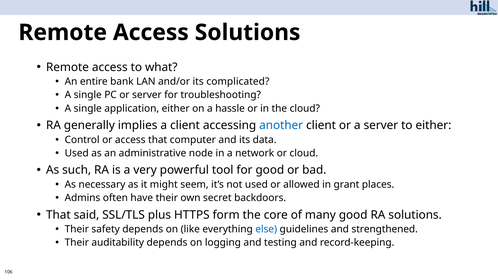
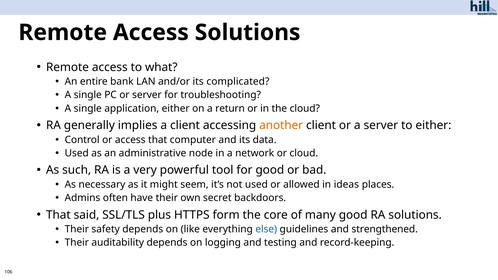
hassle: hassle -> return (230, 108)
another colour: blue -> orange (281, 125)
grant: grant -> ideas (346, 185)
